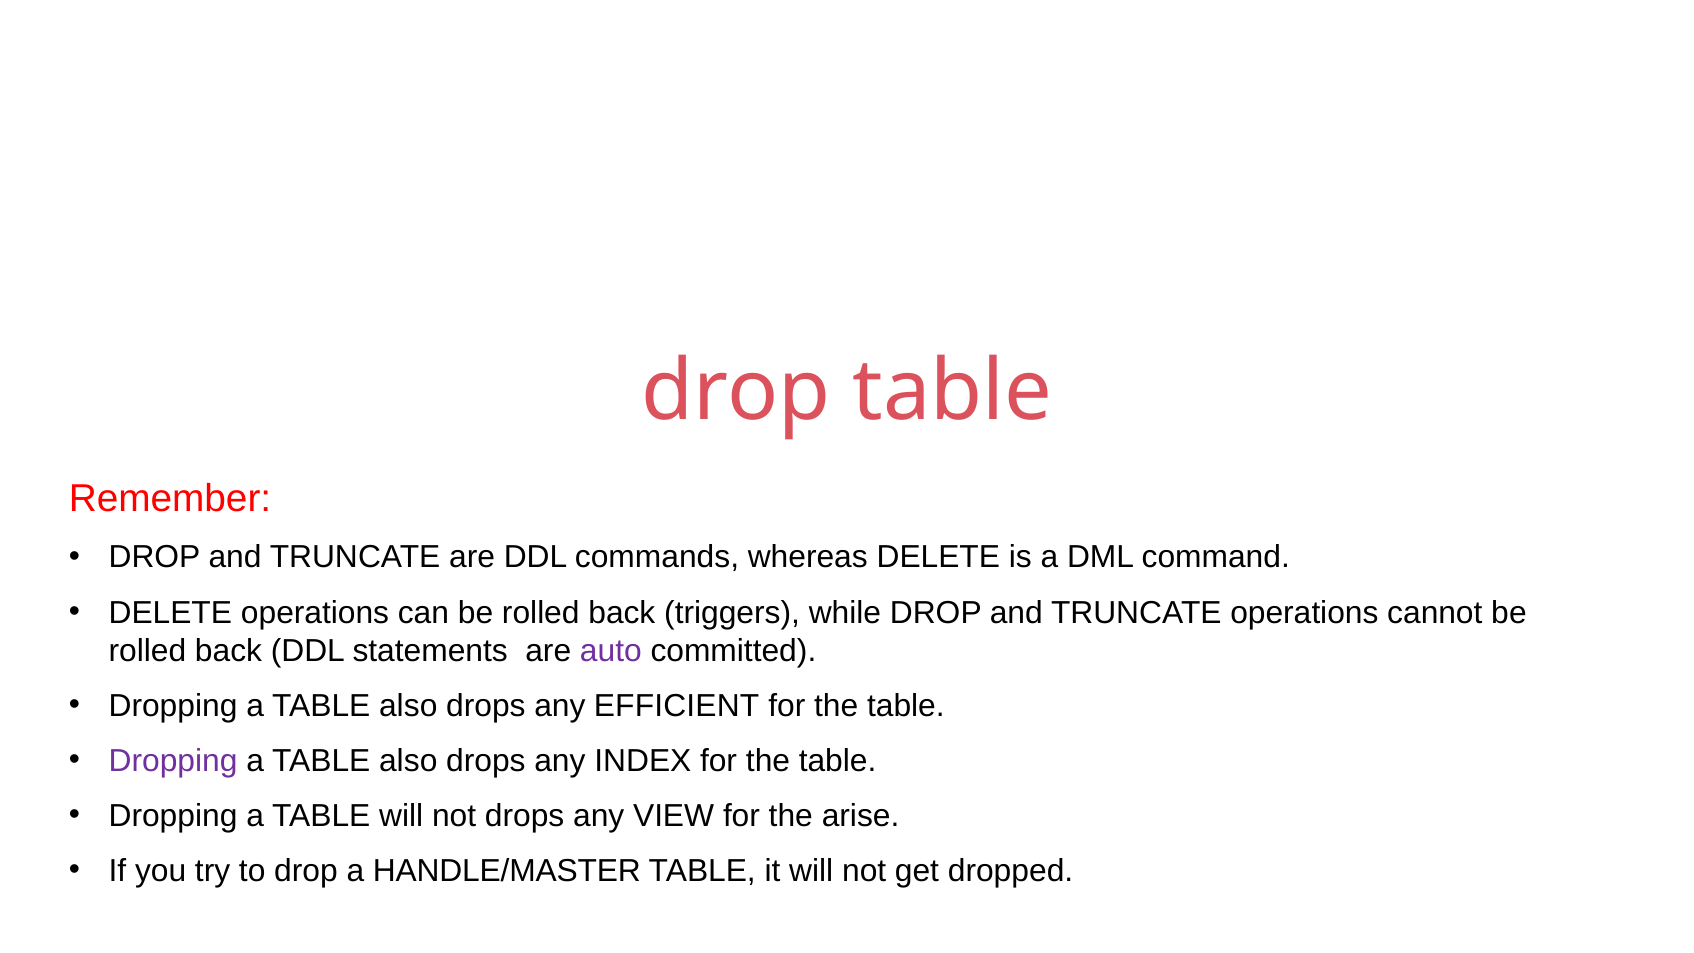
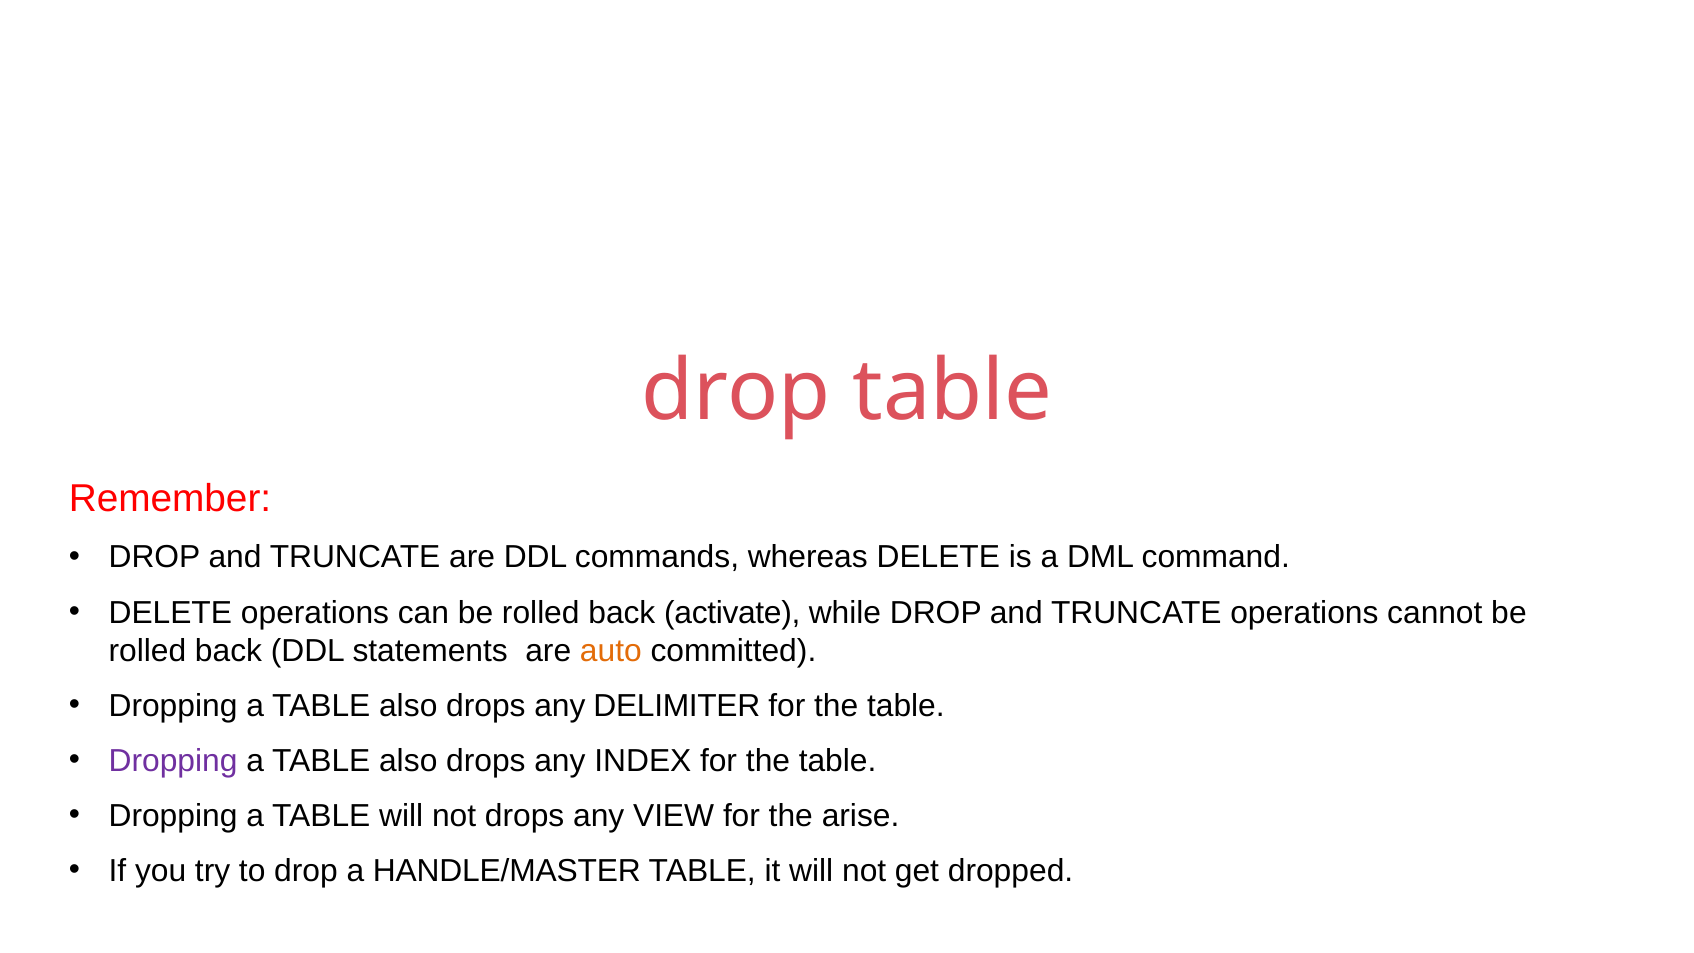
triggers: triggers -> activate (732, 612)
auto colour: purple -> orange (611, 651)
EFFICIENT: EFFICIENT -> DELIMITER (677, 706)
